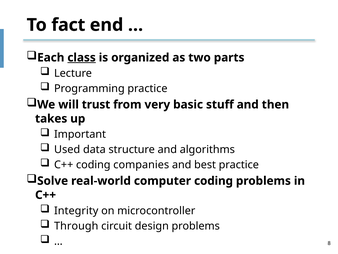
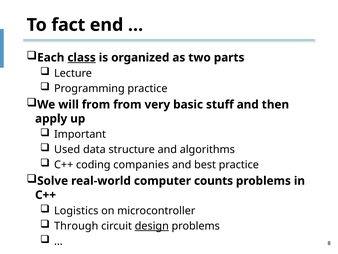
will trust: trust -> from (96, 104)
takes: takes -> apply (51, 118)
computer coding: coding -> counts (214, 181)
Integrity: Integrity -> Logistics (76, 210)
design underline: none -> present (152, 226)
